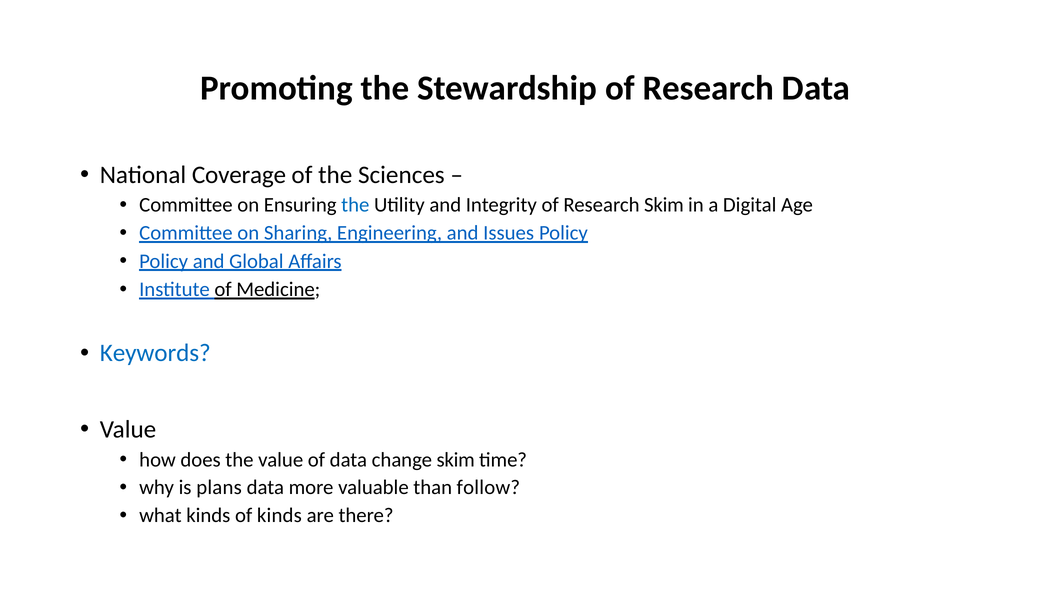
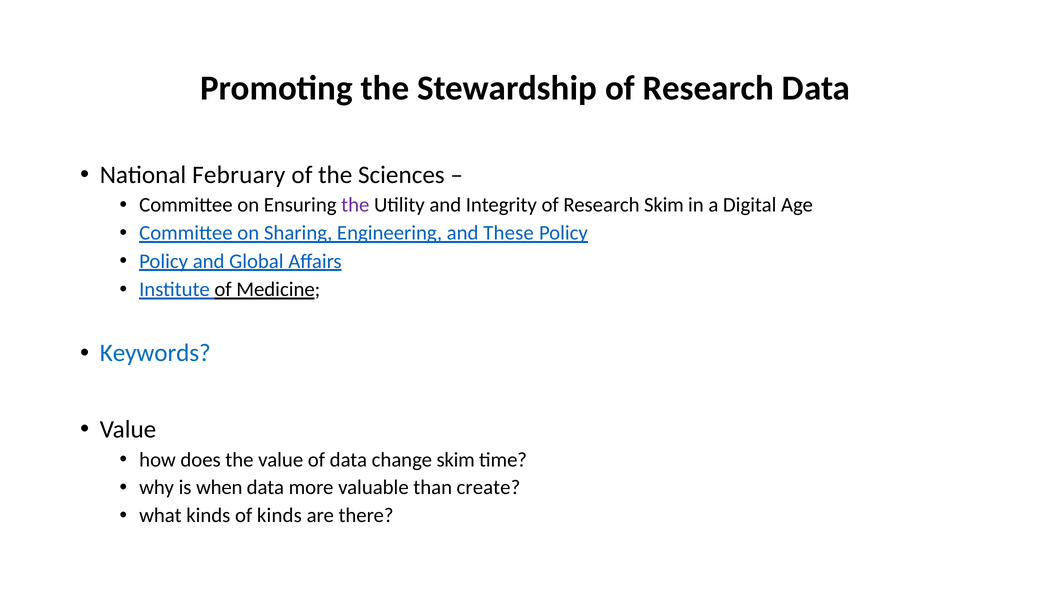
Coverage: Coverage -> February (239, 175)
the colour: blue -> purple (355, 205)
Issues: Issues -> These (509, 233)
plans: plans -> when (219, 488)
follow: follow -> create (488, 488)
